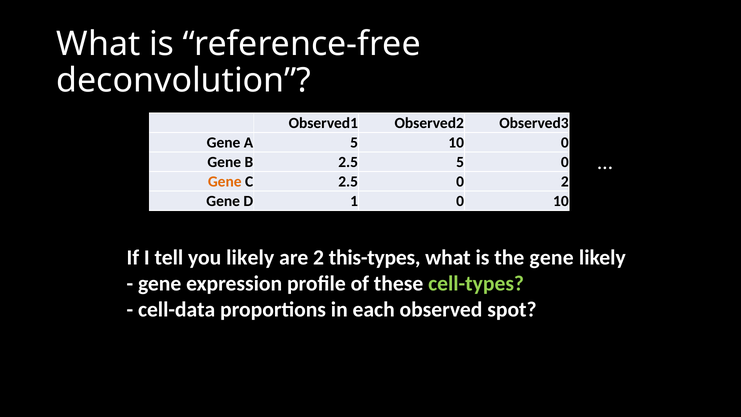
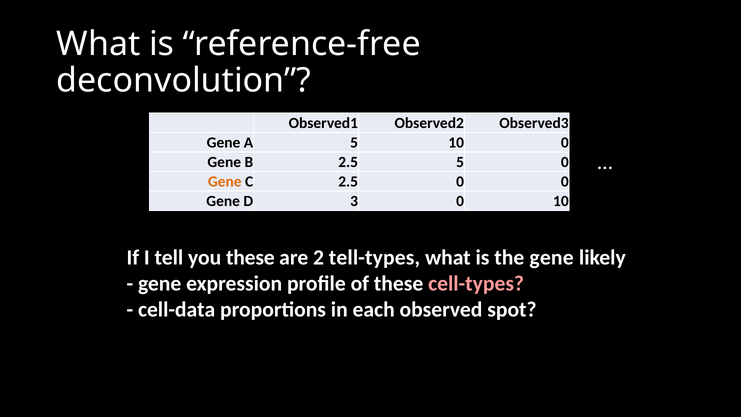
0 2: 2 -> 0 (565, 182)
1: 1 -> 3 (354, 201)
you likely: likely -> these (250, 257)
this-types: this-types -> tell-types (374, 257)
cell-types colour: light green -> pink (476, 283)
